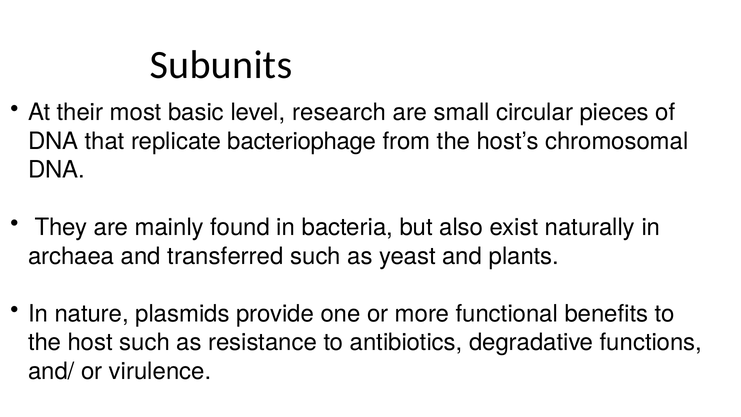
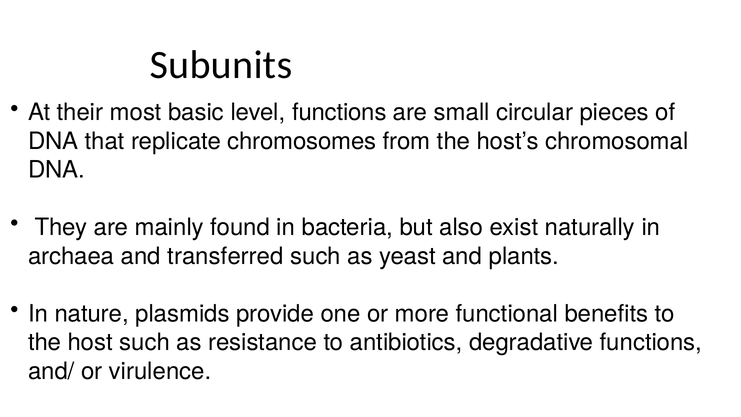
level research: research -> functions (339, 112)
bacteriophage: bacteriophage -> chromosomes (302, 141)
